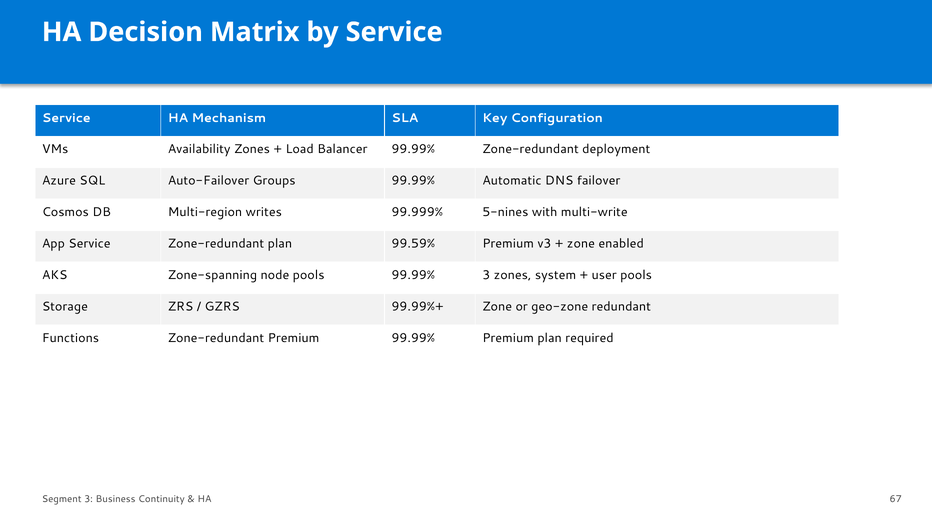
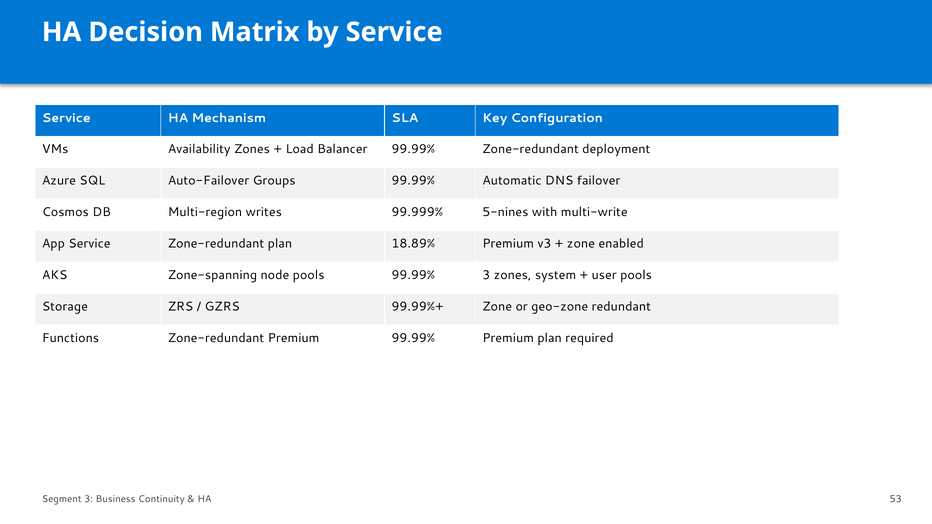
99.59%: 99.59% -> 18.89% (413, 244)
67: 67 -> 53 (896, 499)
